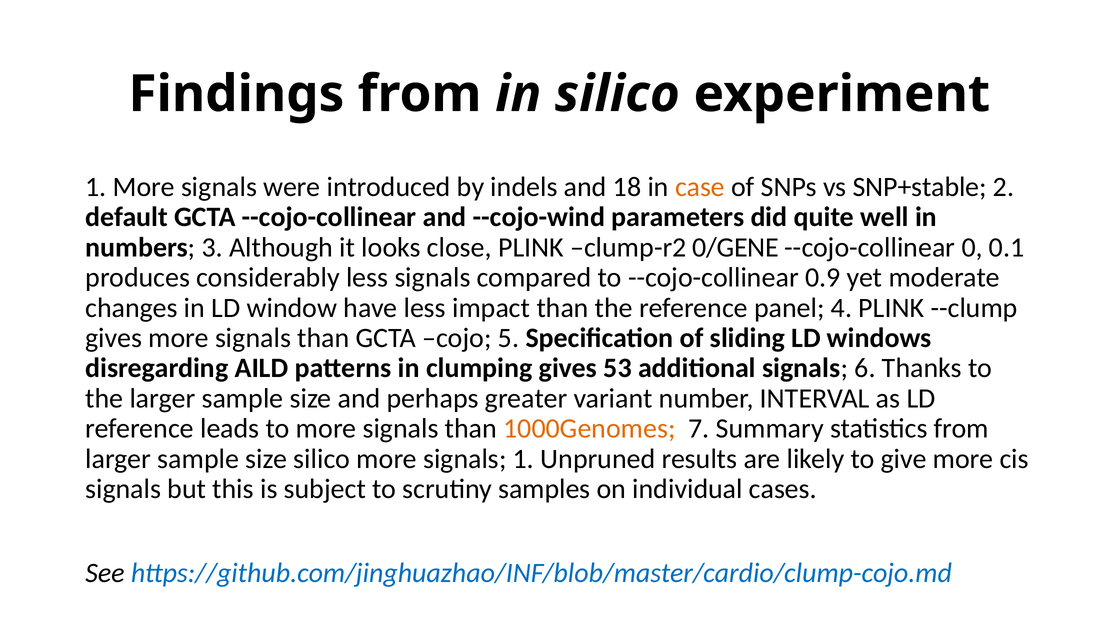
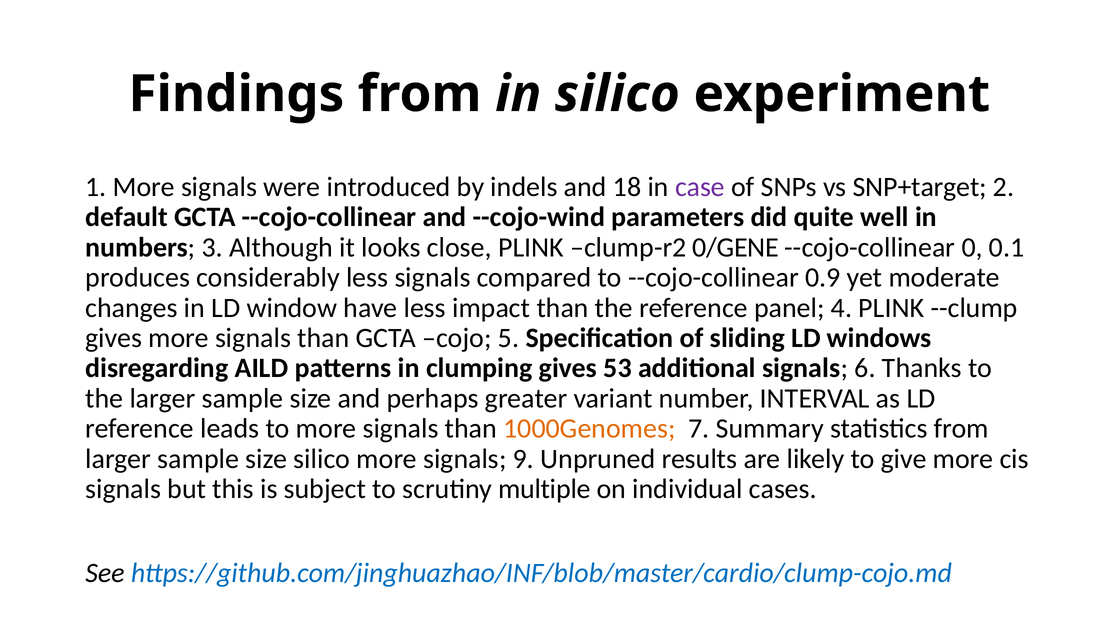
case colour: orange -> purple (700, 187)
SNP+stable: SNP+stable -> SNP+target (920, 187)
signals 1: 1 -> 9 (523, 458)
samples: samples -> multiple (544, 489)
